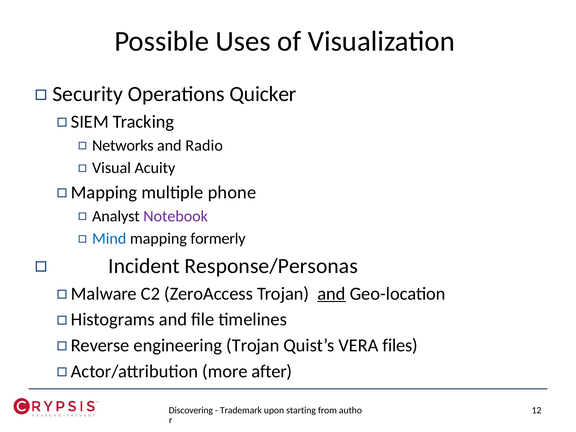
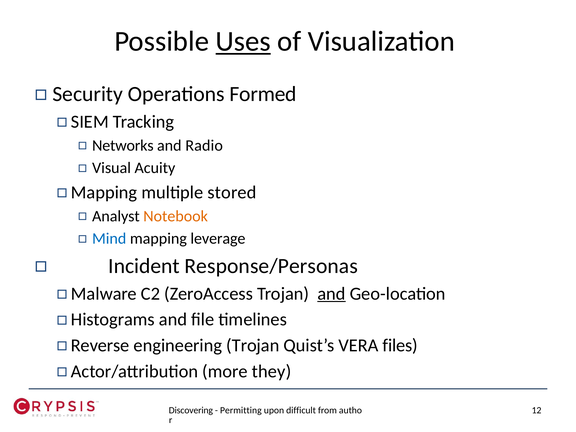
Uses underline: none -> present (243, 41)
Quicker: Quicker -> Formed (263, 94)
phone: phone -> stored (232, 192)
Notebook colour: purple -> orange (176, 216)
formerly: formerly -> leverage (218, 239)
after: after -> they (272, 371)
Trademark: Trademark -> Permitting (241, 410)
starting: starting -> difficult (301, 410)
